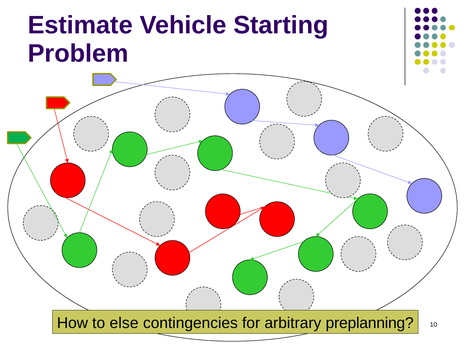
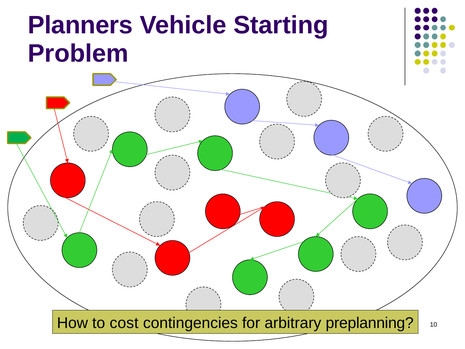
Estimate: Estimate -> Planners (80, 25)
else: else -> cost (124, 323)
